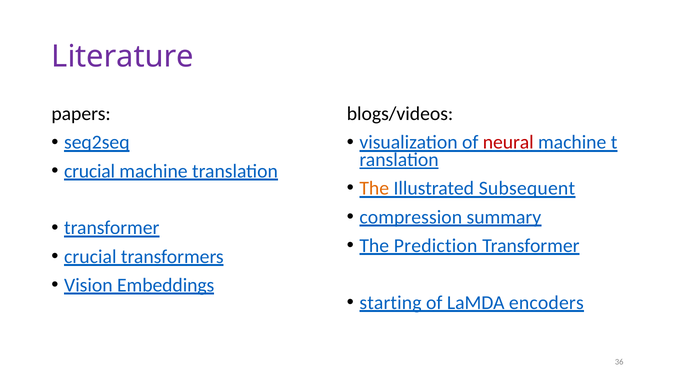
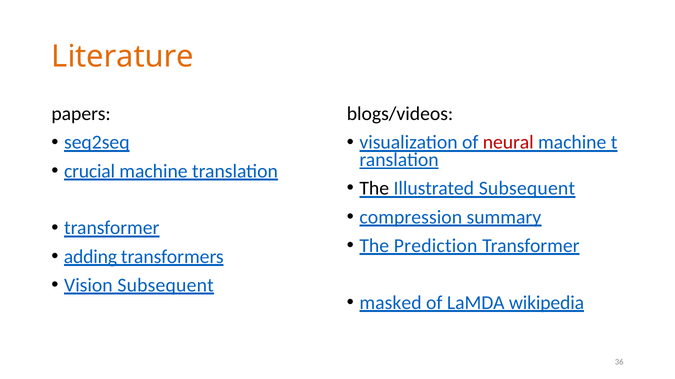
Literature colour: purple -> orange (123, 57)
The colour: orange -> black (374, 189)
crucial: crucial -> adding (90, 257)
Vision Embeddings: Embeddings -> Subsequent (166, 286)
starting: starting -> masked (391, 303)
encoders: encoders -> wikipedia (547, 303)
